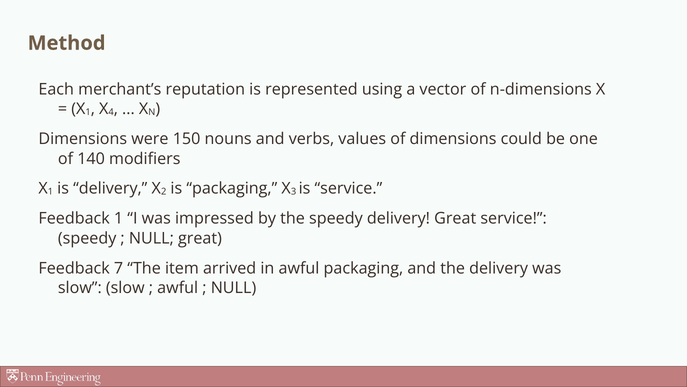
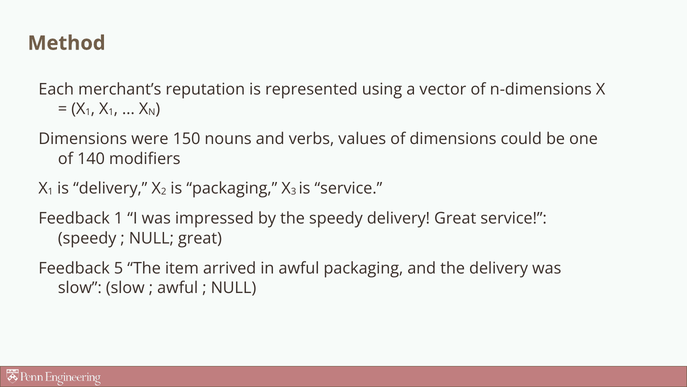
4: 4 -> 1 (111, 112)
7: 7 -> 5 (119, 268)
